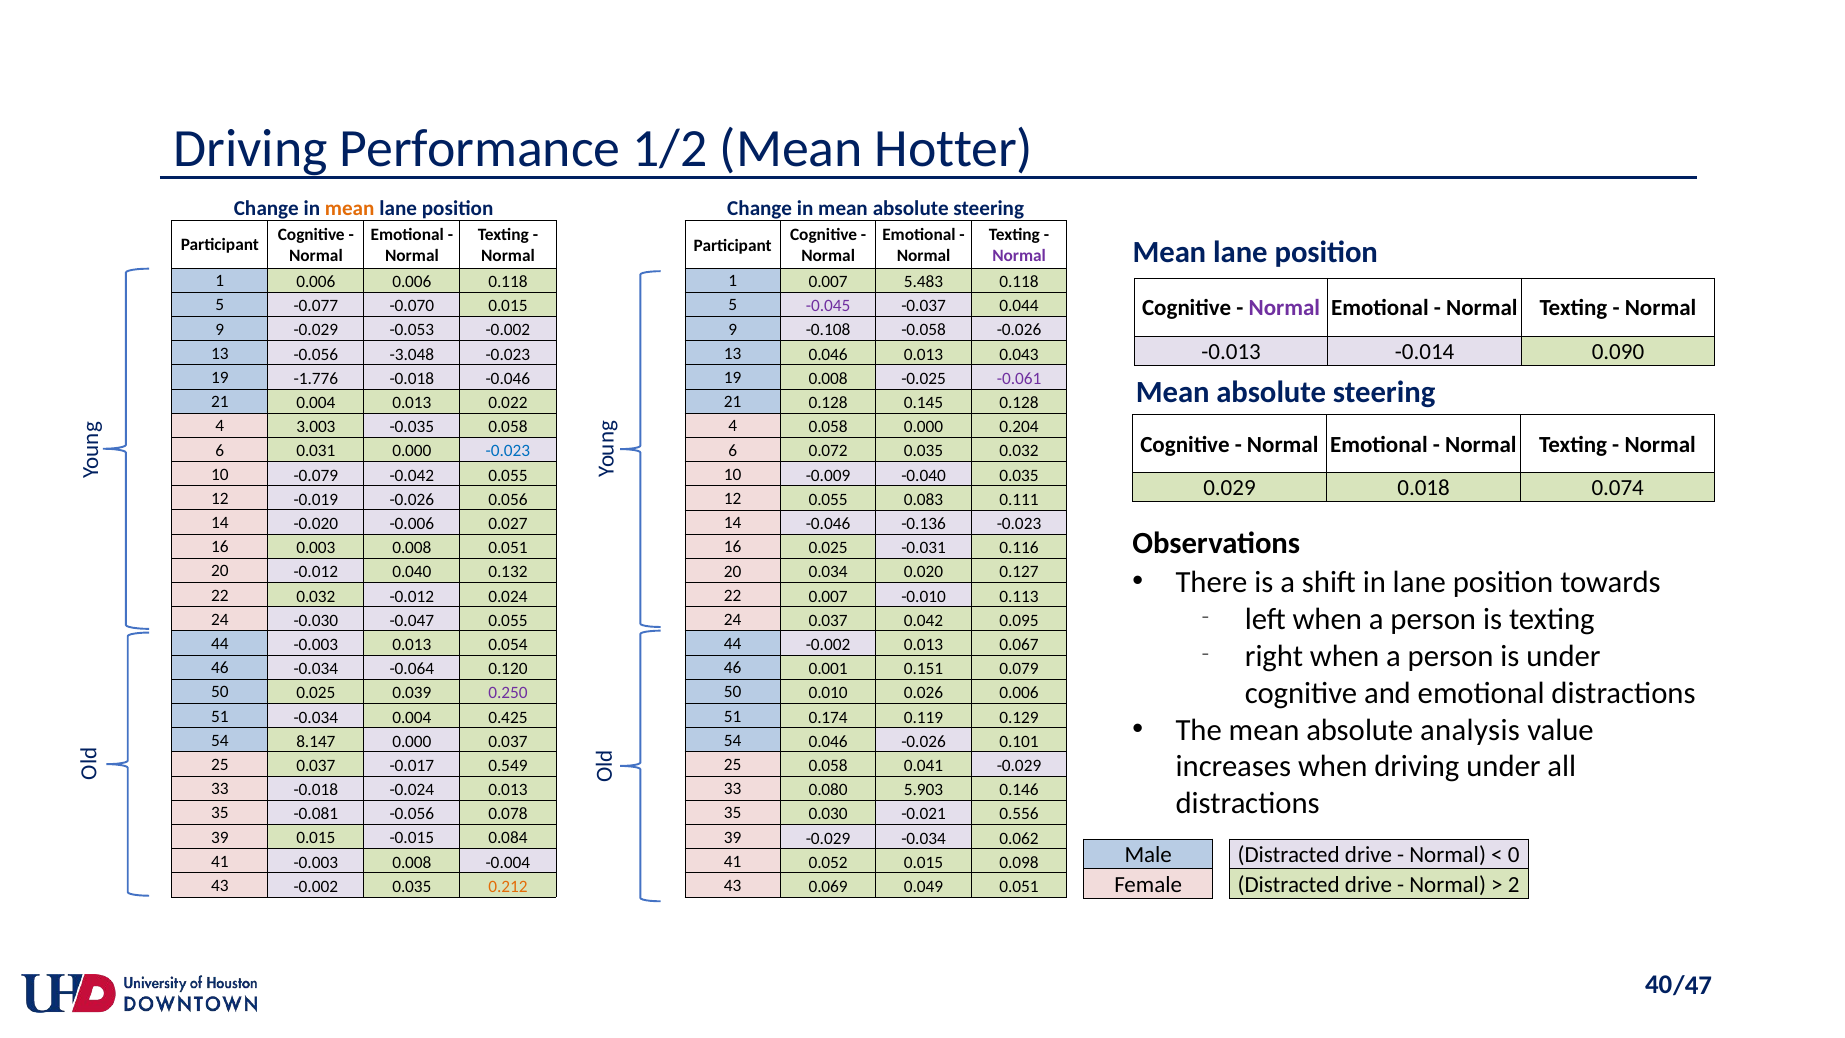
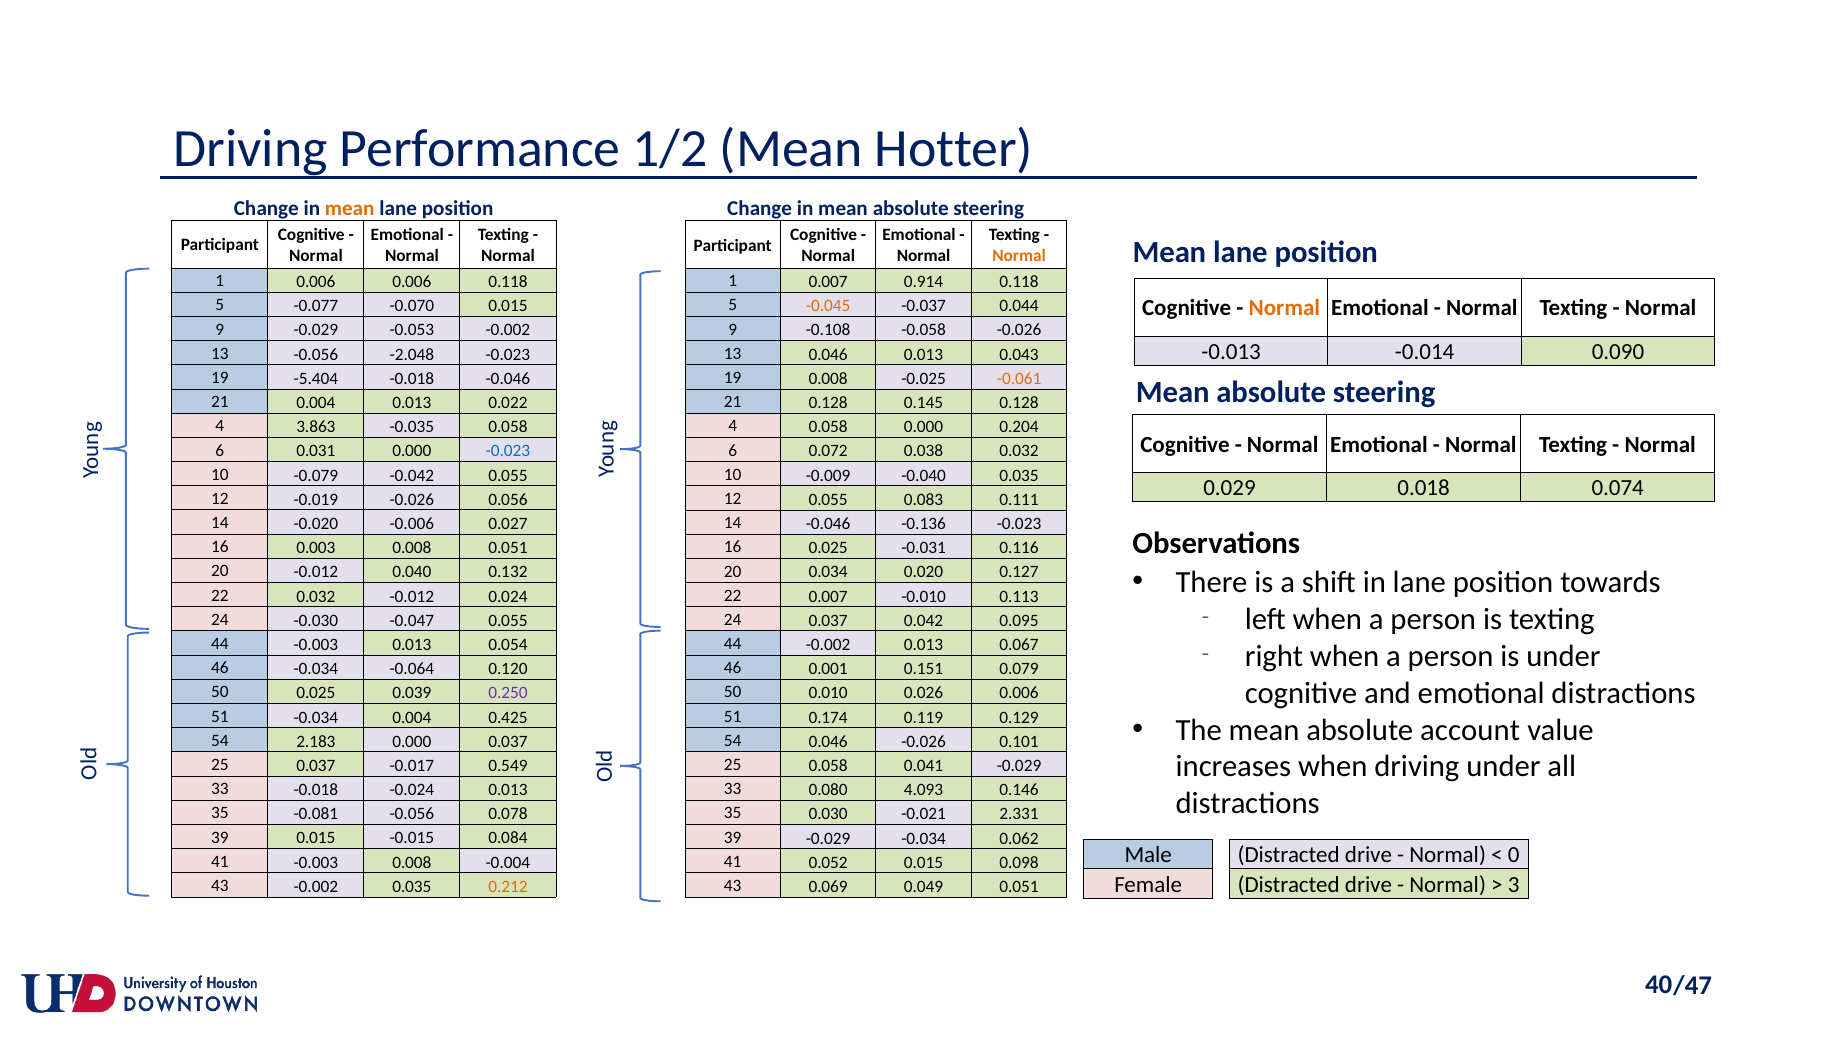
Normal colour: purple -> orange (1019, 256)
5.483: 5.483 -> 0.914 (924, 282)
-0.045 colour: purple -> orange (828, 306)
Normal colour: purple -> orange (1284, 308)
-3.048: -3.048 -> -2.048 (412, 354)
-1.776: -1.776 -> -5.404 (316, 379)
-0.061 colour: purple -> orange (1019, 379)
3.003: 3.003 -> 3.863 (316, 427)
0.072 0.035: 0.035 -> 0.038 (924, 451)
analysis: analysis -> account (1470, 730)
8.147: 8.147 -> 2.183 (316, 741)
5.903: 5.903 -> 4.093 (924, 790)
0.556: 0.556 -> 2.331 (1019, 814)
2: 2 -> 3 (1514, 885)
